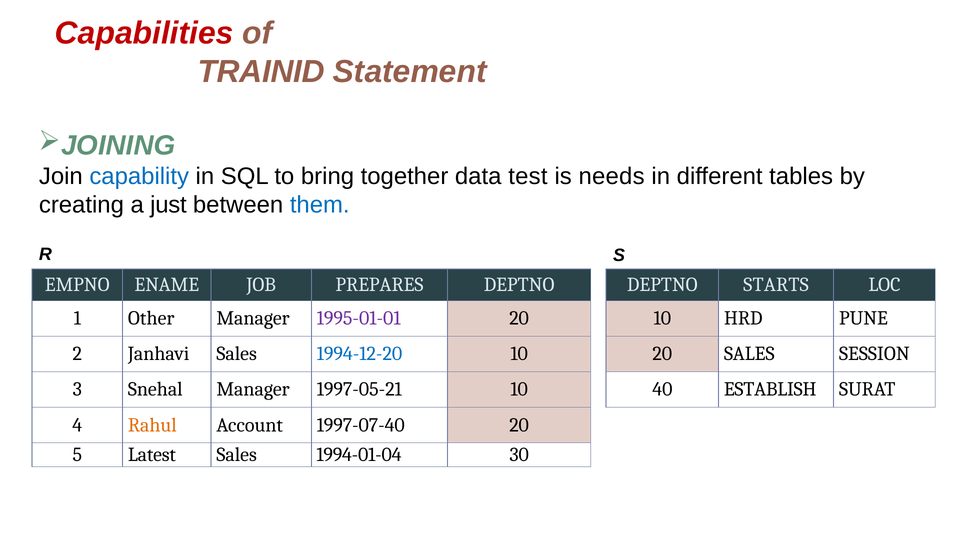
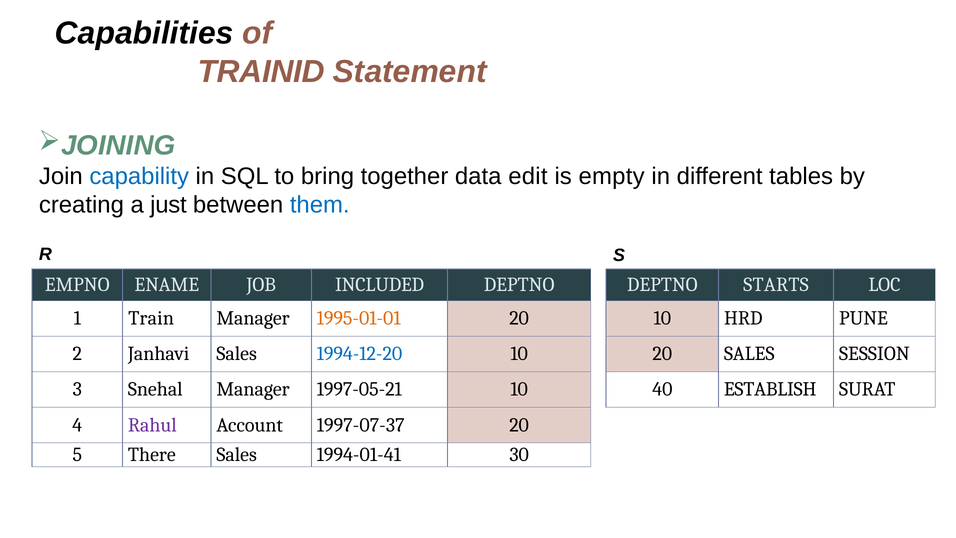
Capabilities colour: red -> black (144, 33)
test: test -> edit (528, 176)
needs: needs -> empty (612, 176)
PREPARES: PREPARES -> INCLUDED (380, 285)
Other: Other -> Train (151, 318)
1995-01-01 colour: purple -> orange (359, 318)
Rahul colour: orange -> purple (152, 425)
1997-07-40: 1997-07-40 -> 1997-07-37 (361, 425)
Latest: Latest -> There (152, 454)
1994-01-04: 1994-01-04 -> 1994-01-41 (359, 454)
